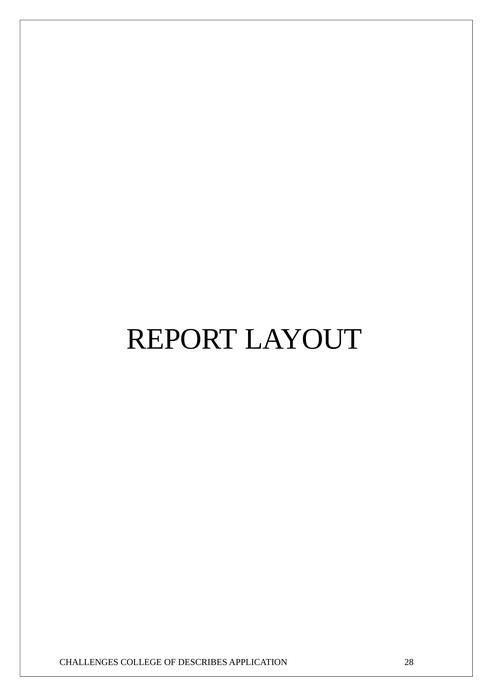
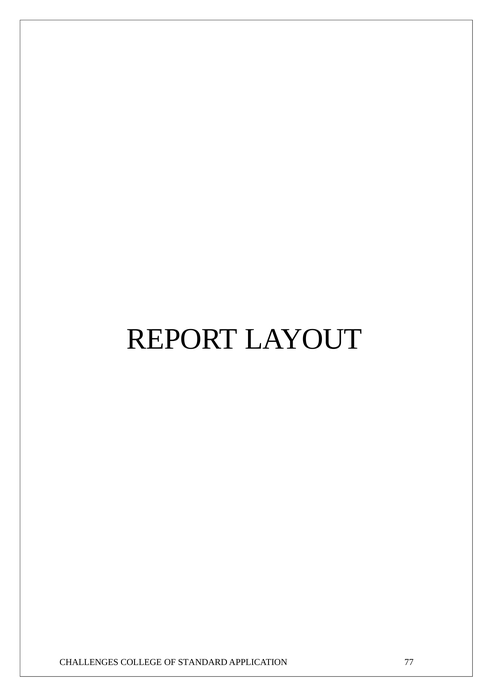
DESCRIBES: DESCRIBES -> STANDARD (203, 662)
28: 28 -> 77 (409, 662)
